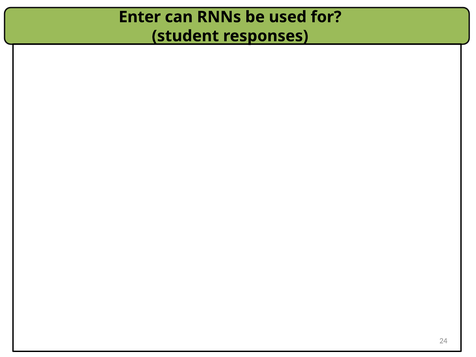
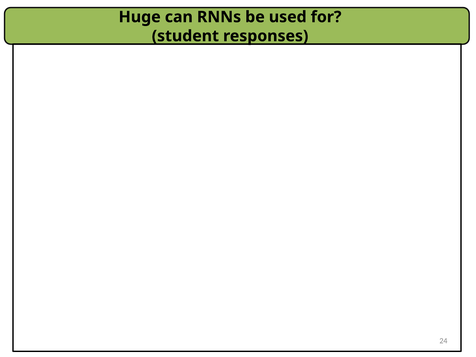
Enter: Enter -> Huge (140, 17)
